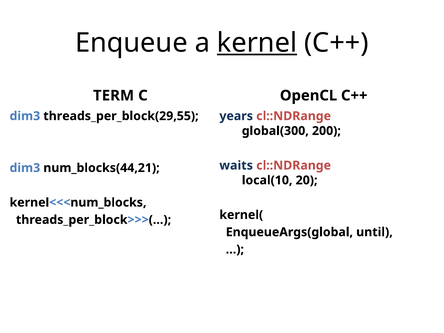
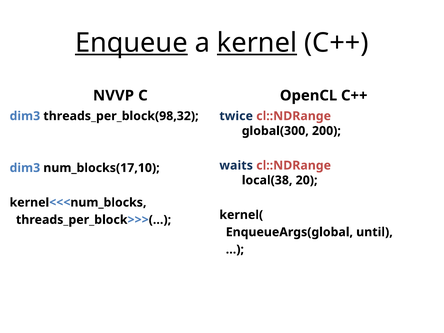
Enqueue underline: none -> present (131, 43)
TERM: TERM -> NVVP (114, 96)
threads_per_block(29,55: threads_per_block(29,55 -> threads_per_block(98,32 (121, 116)
years: years -> twice (236, 116)
num_blocks(44,21: num_blocks(44,21 -> num_blocks(17,10 (102, 168)
local(10: local(10 -> local(38 (267, 180)
